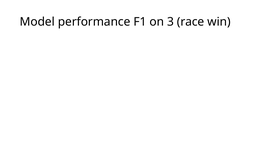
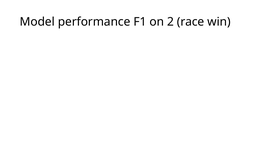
3: 3 -> 2 (171, 22)
